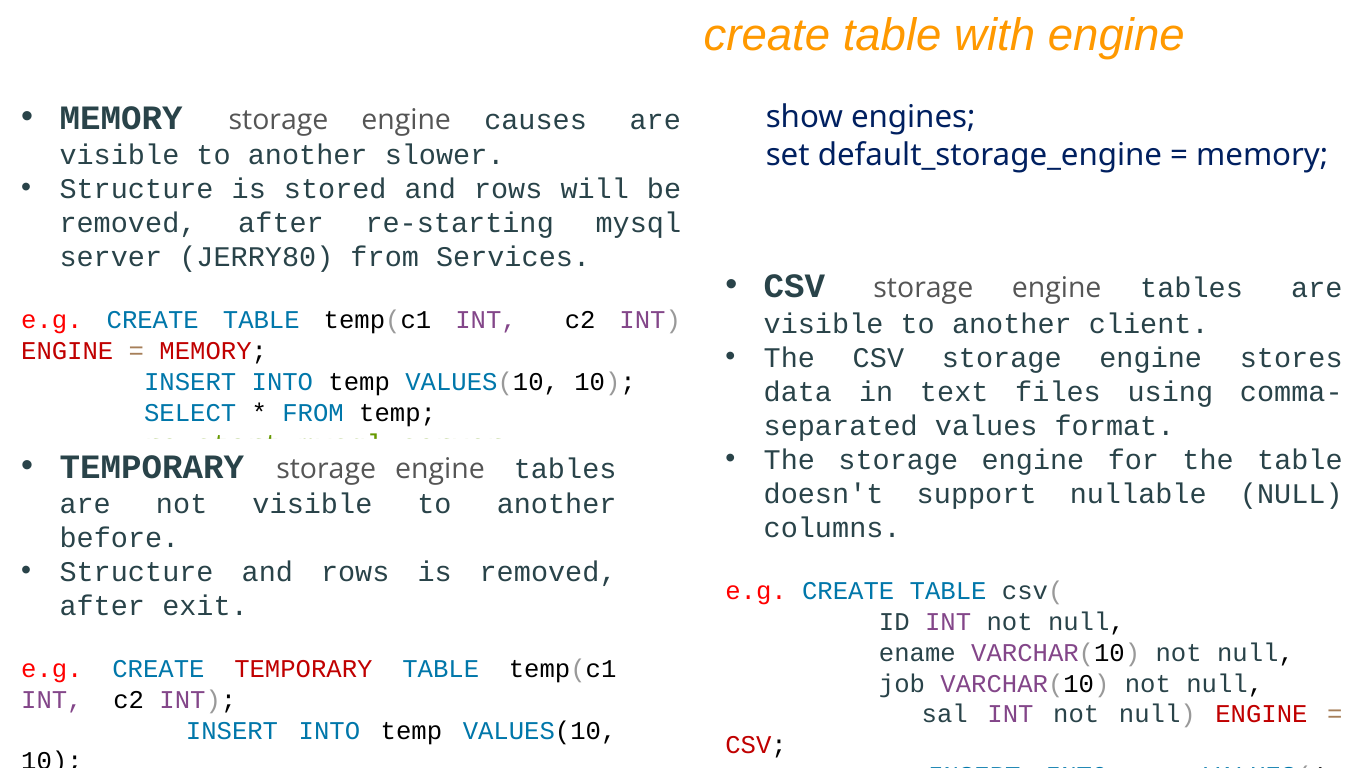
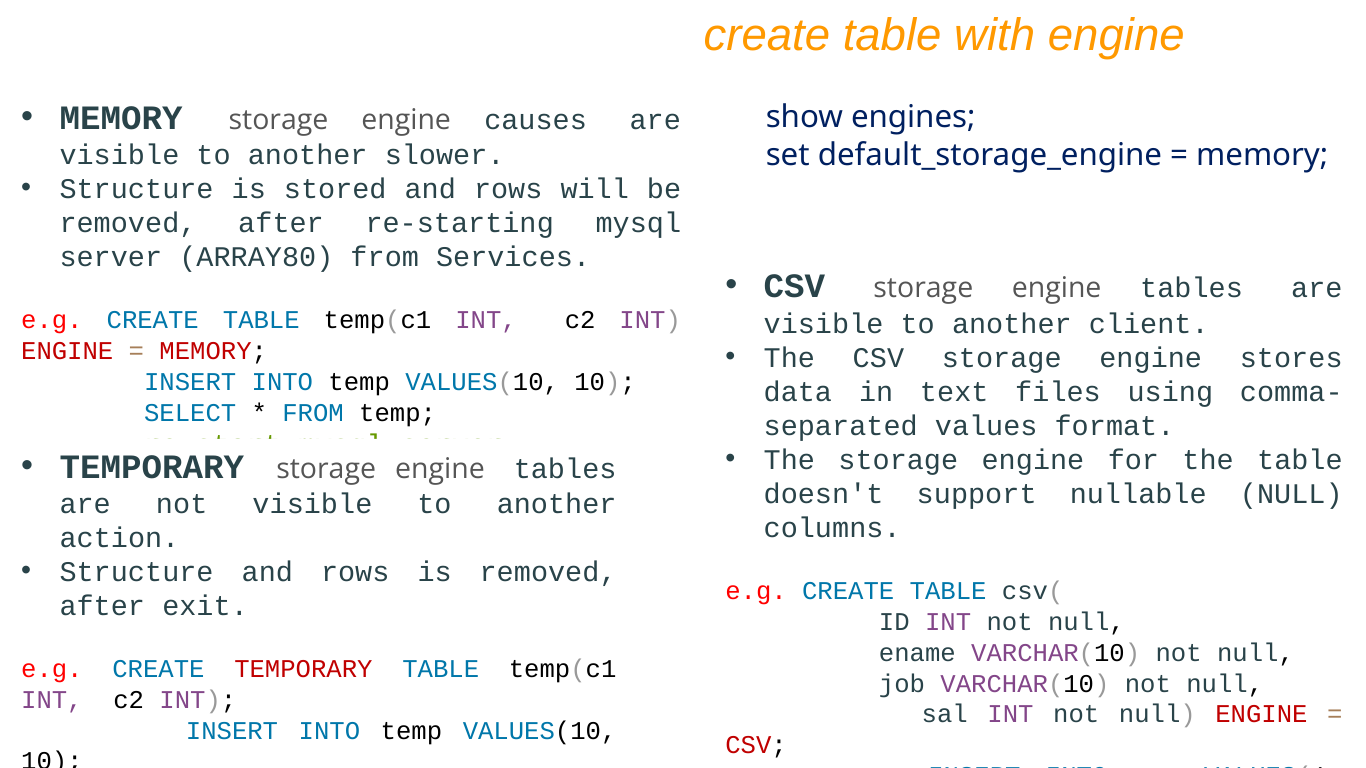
JERRY80: JERRY80 -> ARRAY80 (256, 258)
before: before -> action (119, 538)
